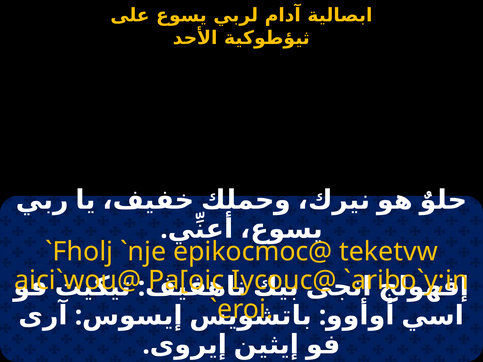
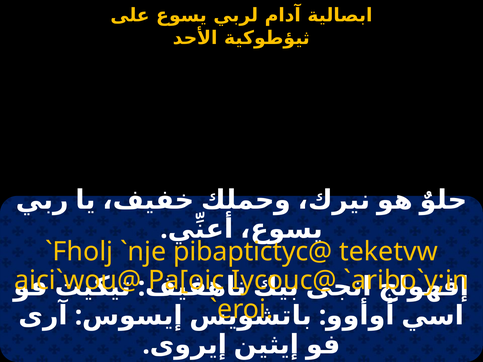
epikocmoc@: epikocmoc@ -> pibaptictyc@ (253, 252)
